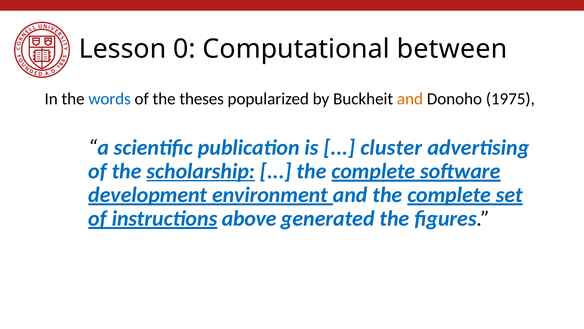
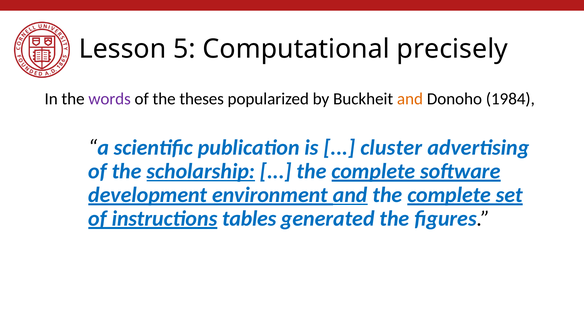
0: 0 -> 5 (184, 49)
between: between -> precisely (452, 49)
words colour: blue -> purple (110, 99)
1975: 1975 -> 1984 (510, 99)
and underline: none -> present (350, 195)
above: above -> tables (249, 218)
